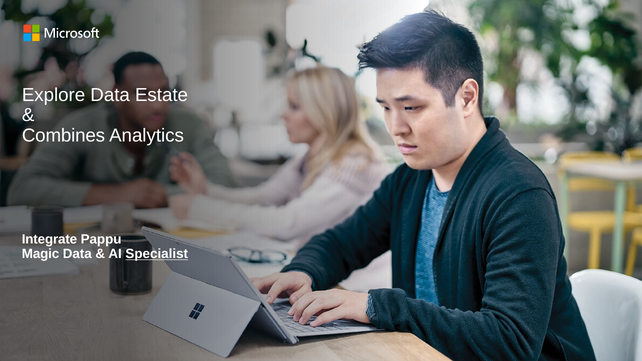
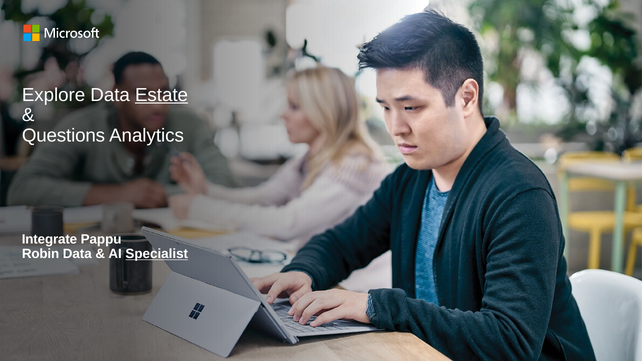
Estate underline: none -> present (162, 95)
Combines: Combines -> Questions (63, 136)
Magic: Magic -> Robin (41, 254)
